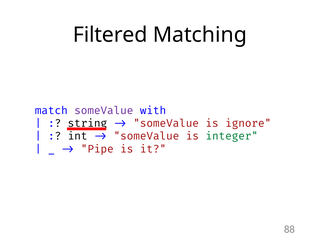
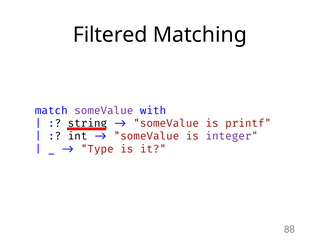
ignore: ignore -> printf (248, 123)
integer colour: green -> purple (232, 136)
Pipe: Pipe -> Type (97, 149)
